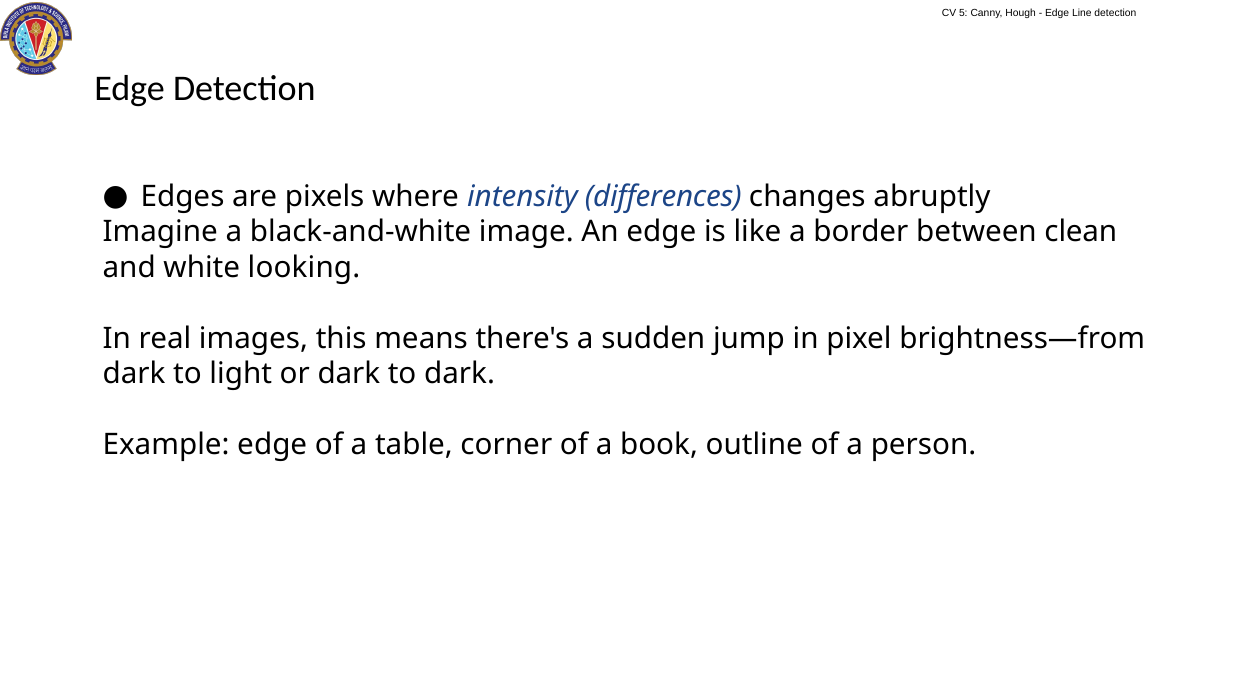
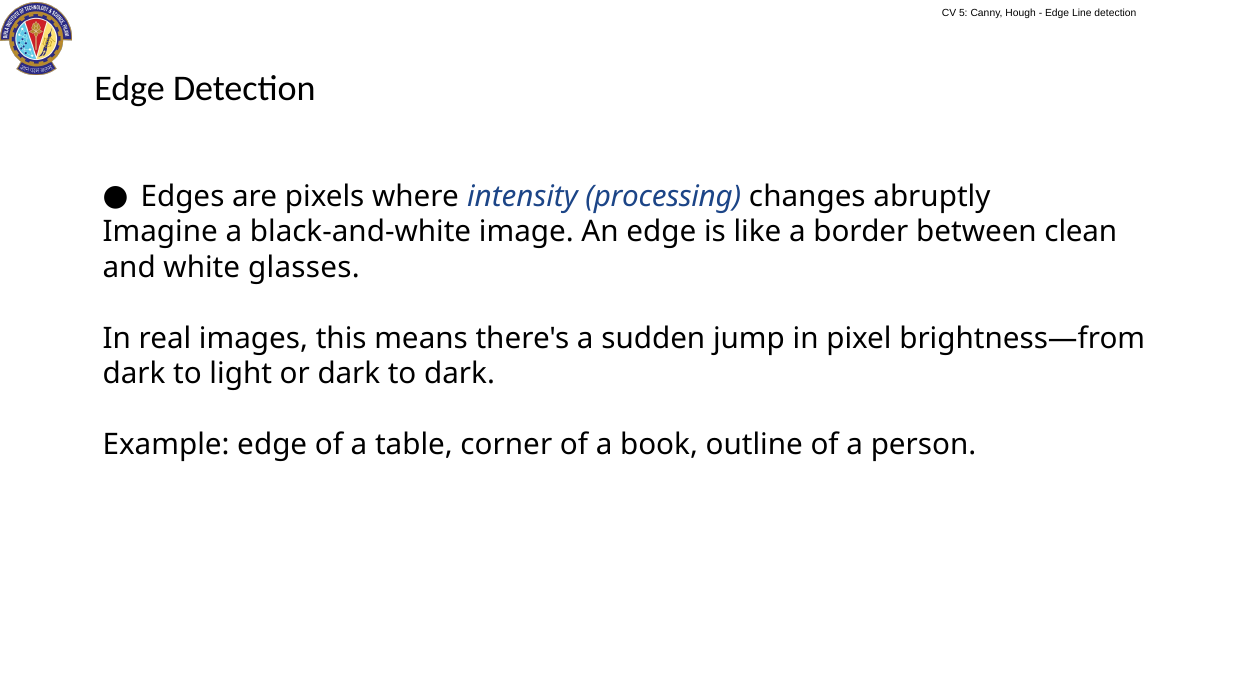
differences: differences -> processing (663, 196)
looking: looking -> glasses (304, 267)
